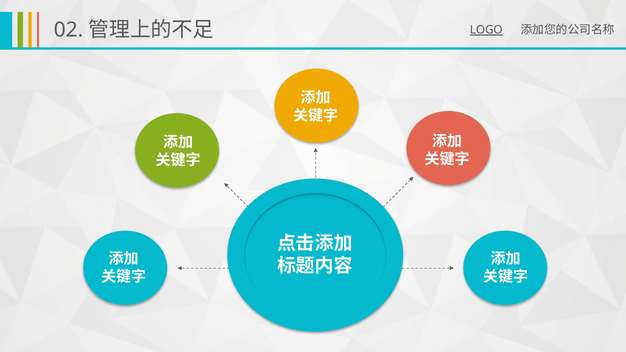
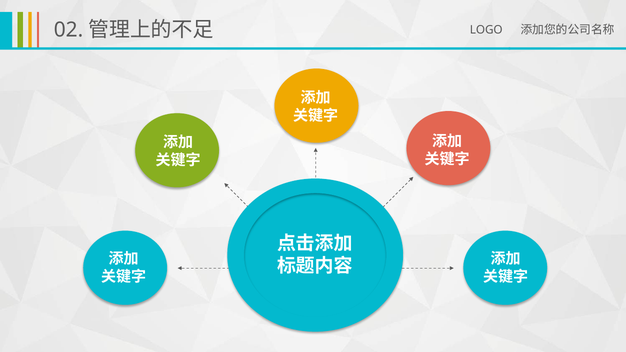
LOGO underline: present -> none (486, 30)
